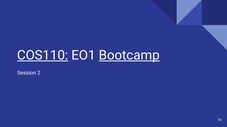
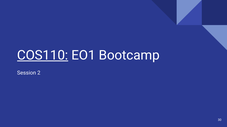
Bootcamp underline: present -> none (129, 56)
